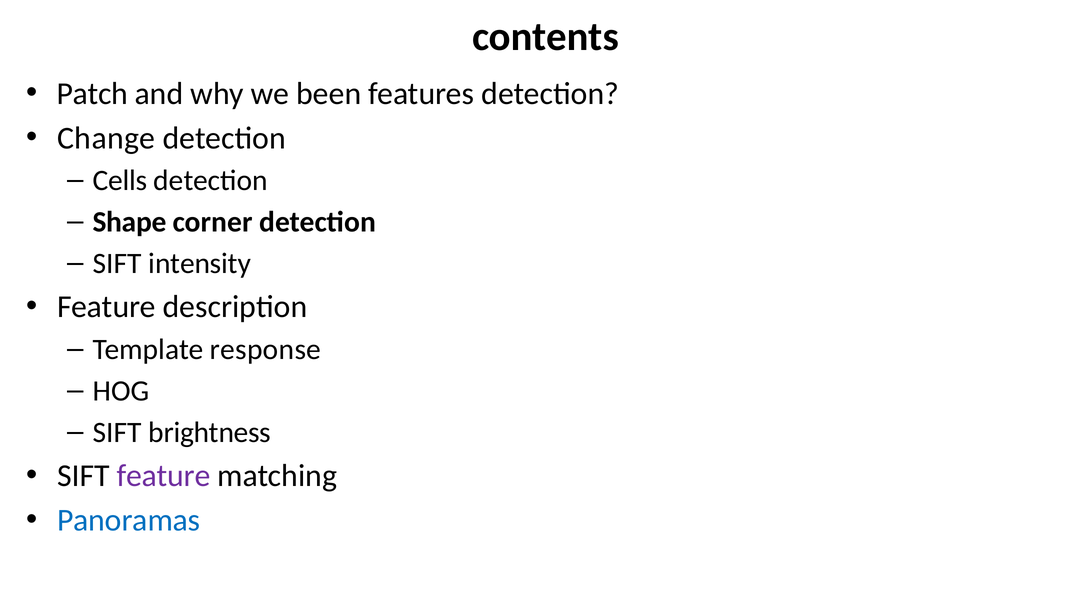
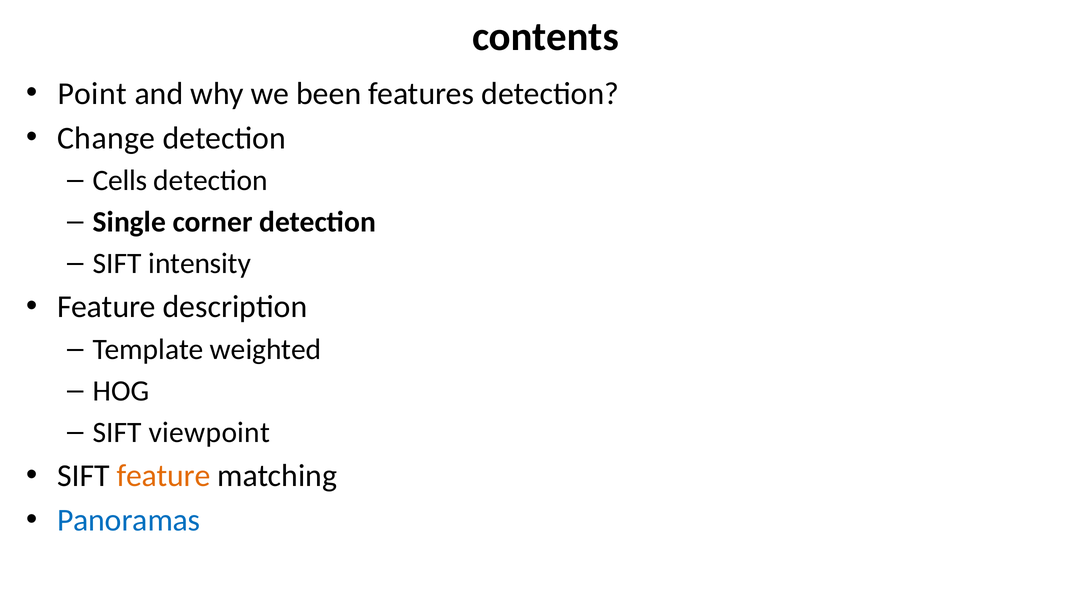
Patch: Patch -> Point (92, 94)
Shape: Shape -> Single (129, 222)
response: response -> weighted (266, 349)
brightness: brightness -> viewpoint (209, 432)
feature colour: purple -> orange (164, 476)
